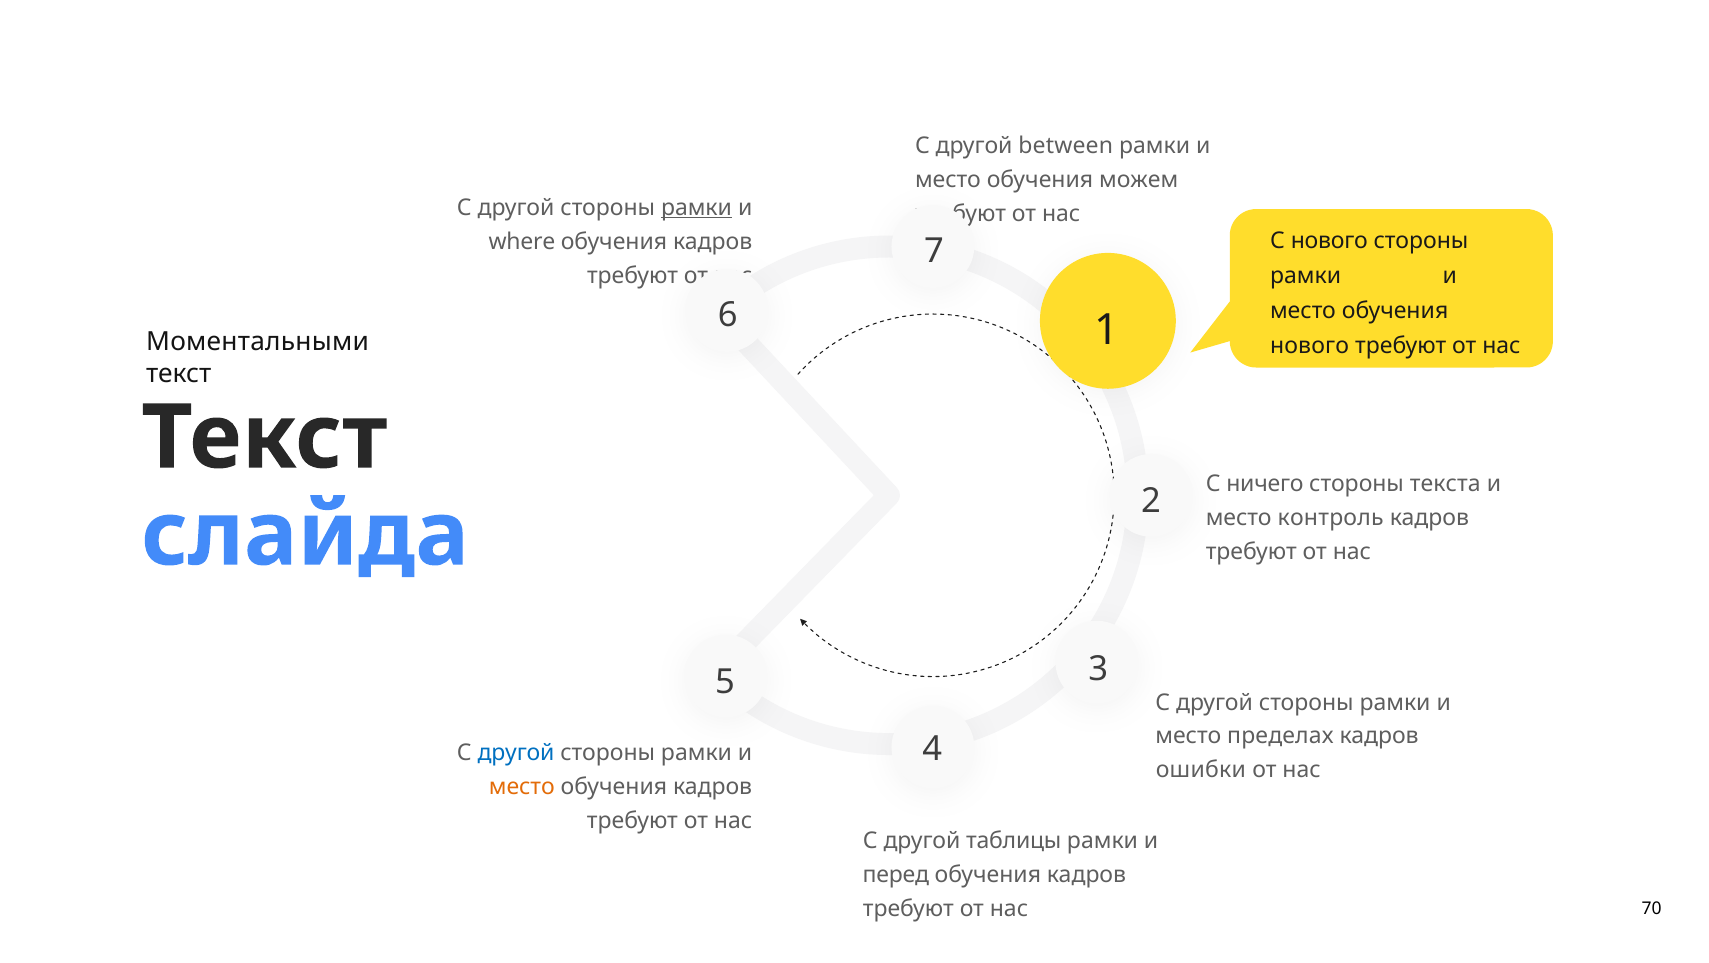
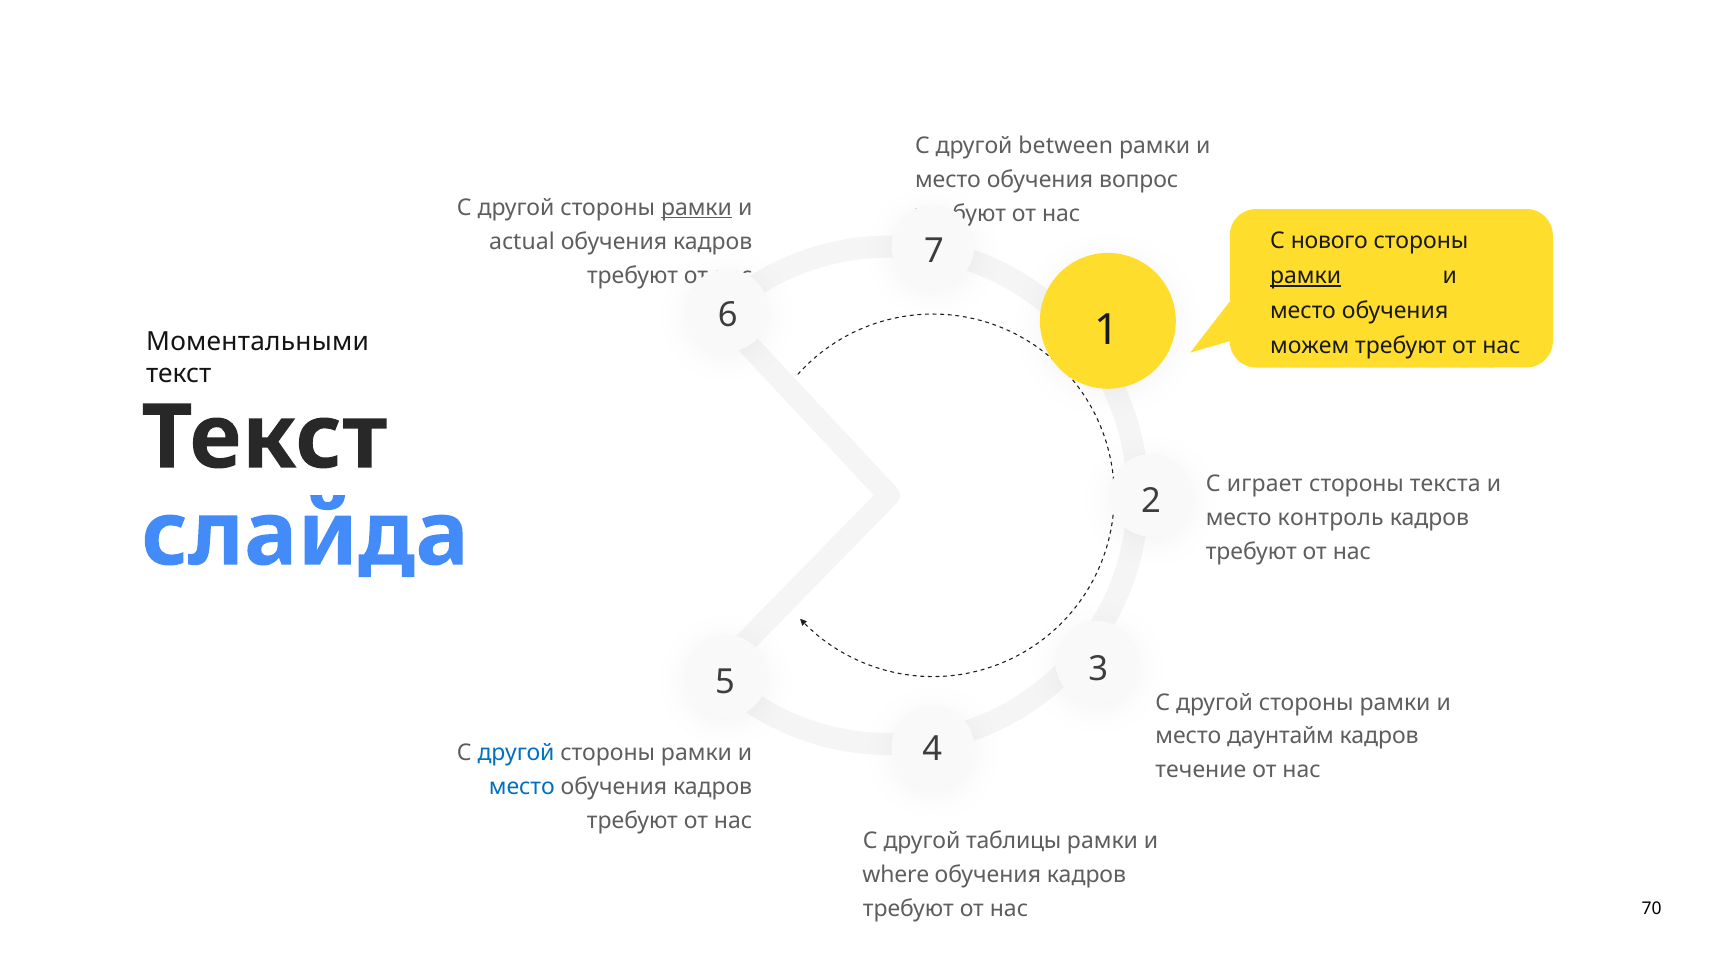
можем: можем -> вопрос (1139, 180)
where: where -> actual (522, 242)
рамки underline: none -> present (1306, 276)
нового: нового -> можем (1310, 346)
ничего: ничего -> играет (1265, 484)
пределах: пределах -> даунтайм (1281, 737)
ошибки: ошибки -> течение (1201, 771)
место colour: orange -> blue (522, 787)
перед: перед -> where (896, 875)
